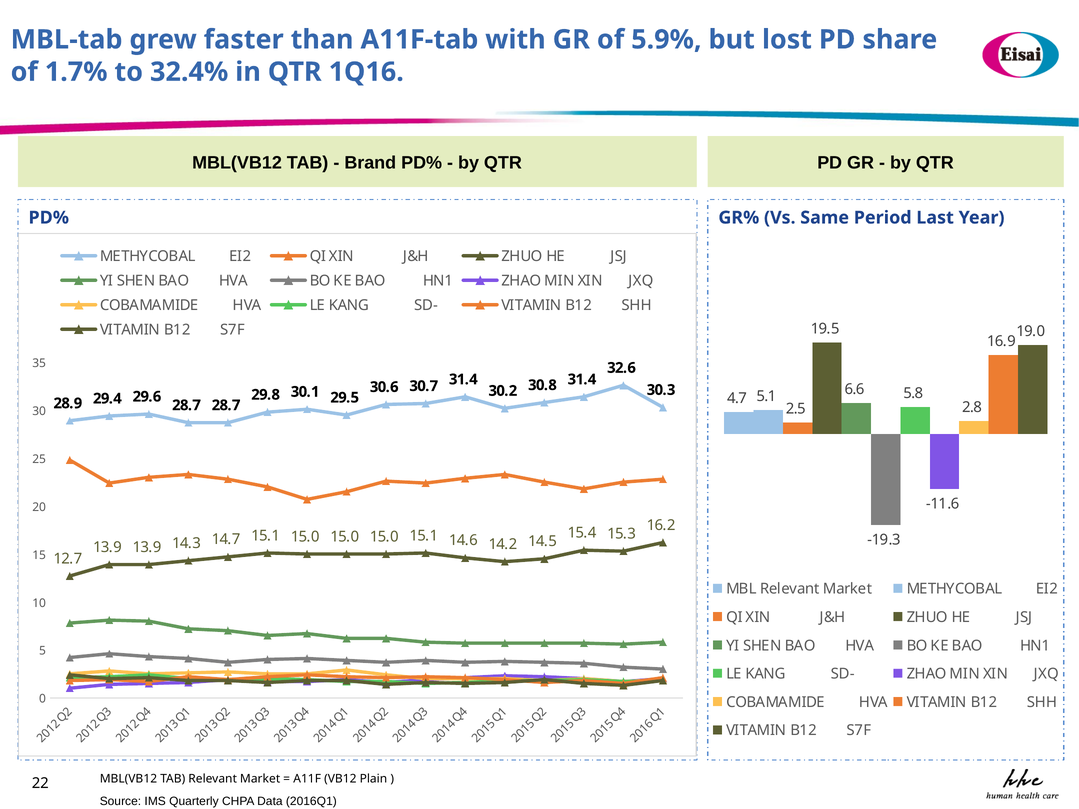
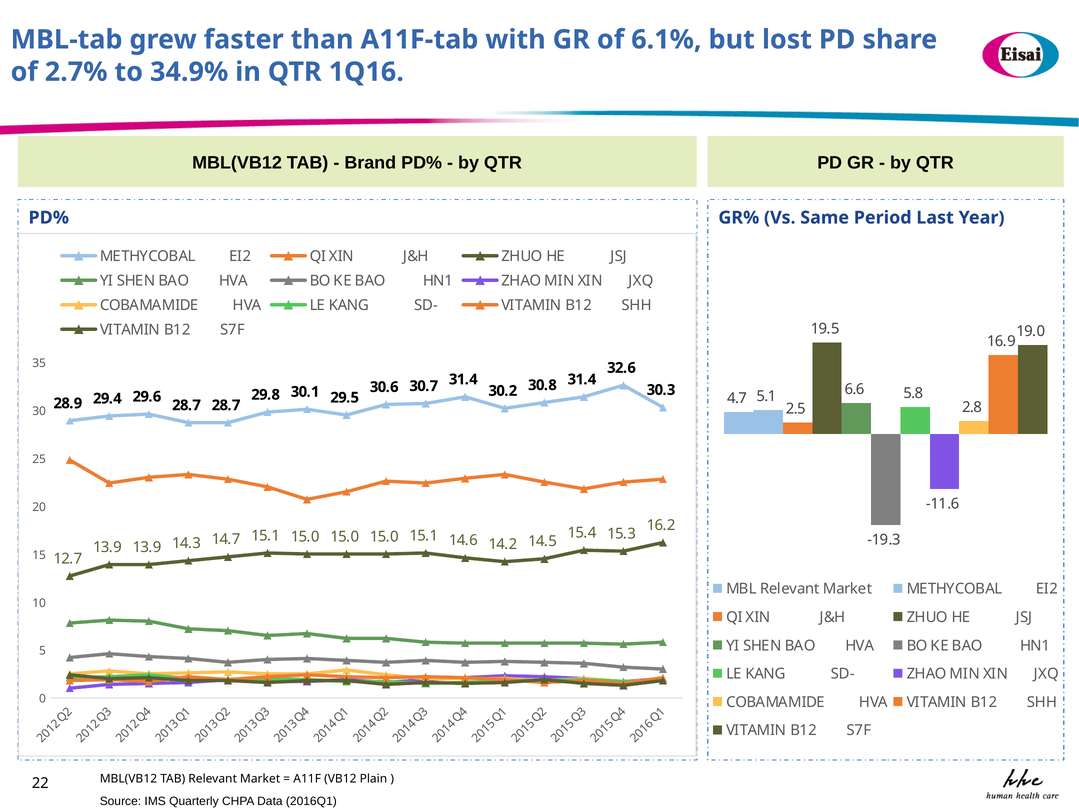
5.9%: 5.9% -> 6.1% (666, 40)
1.7%: 1.7% -> 2.7% (76, 72)
32.4%: 32.4% -> 34.9% (189, 72)
